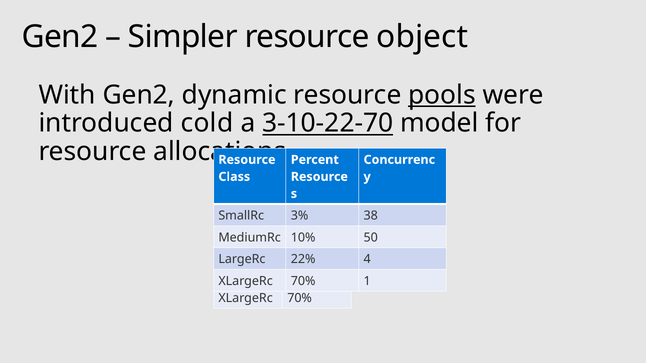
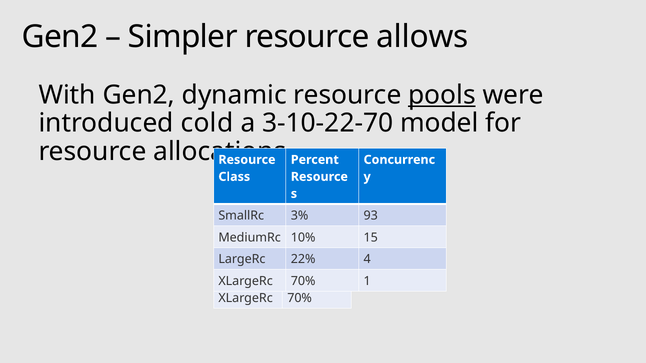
object: object -> allows (422, 37)
3-10-22-70 underline: present -> none (328, 123)
38: 38 -> 93 (371, 216)
50: 50 -> 15 (371, 238)
